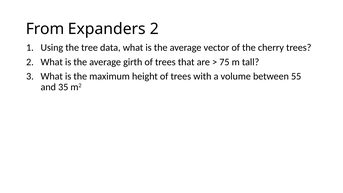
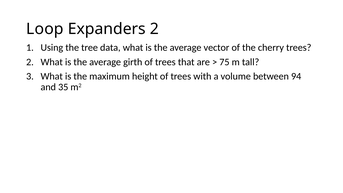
From: From -> Loop (45, 29)
55: 55 -> 94 (296, 76)
